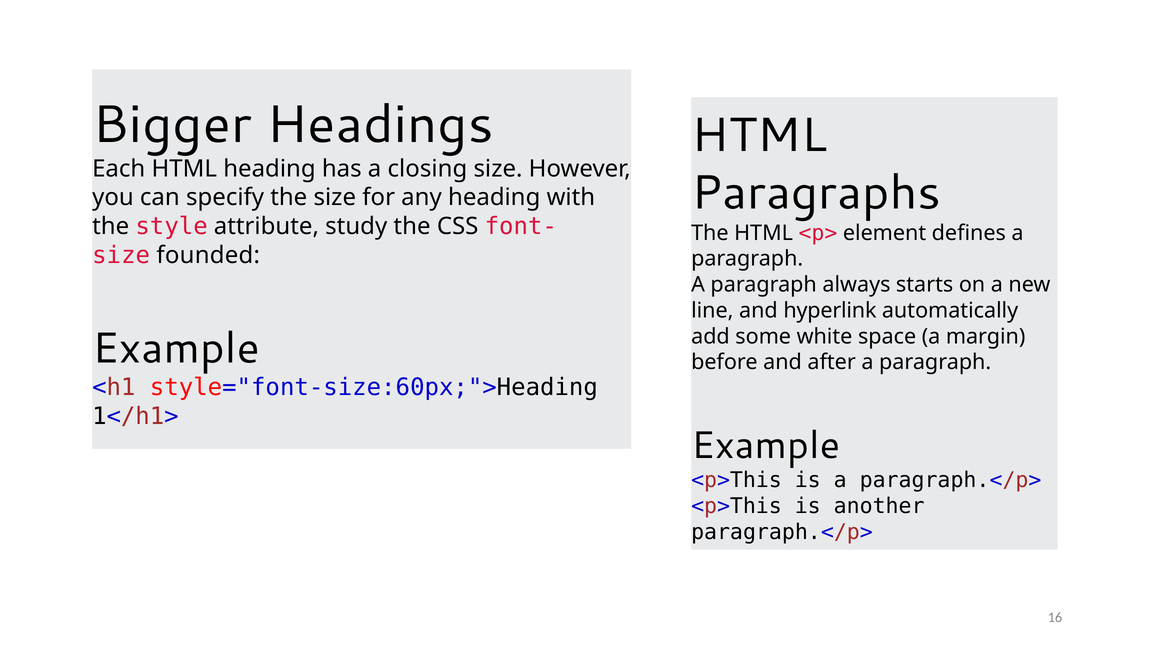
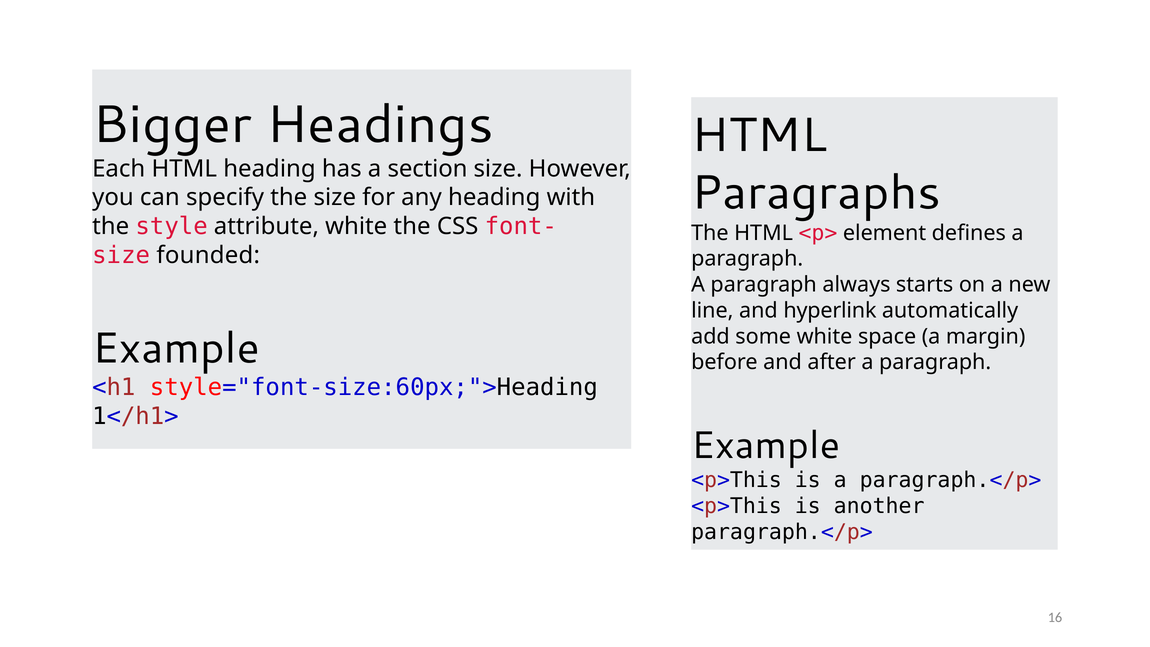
closing: closing -> section (428, 169)
attribute study: study -> white (356, 226)
